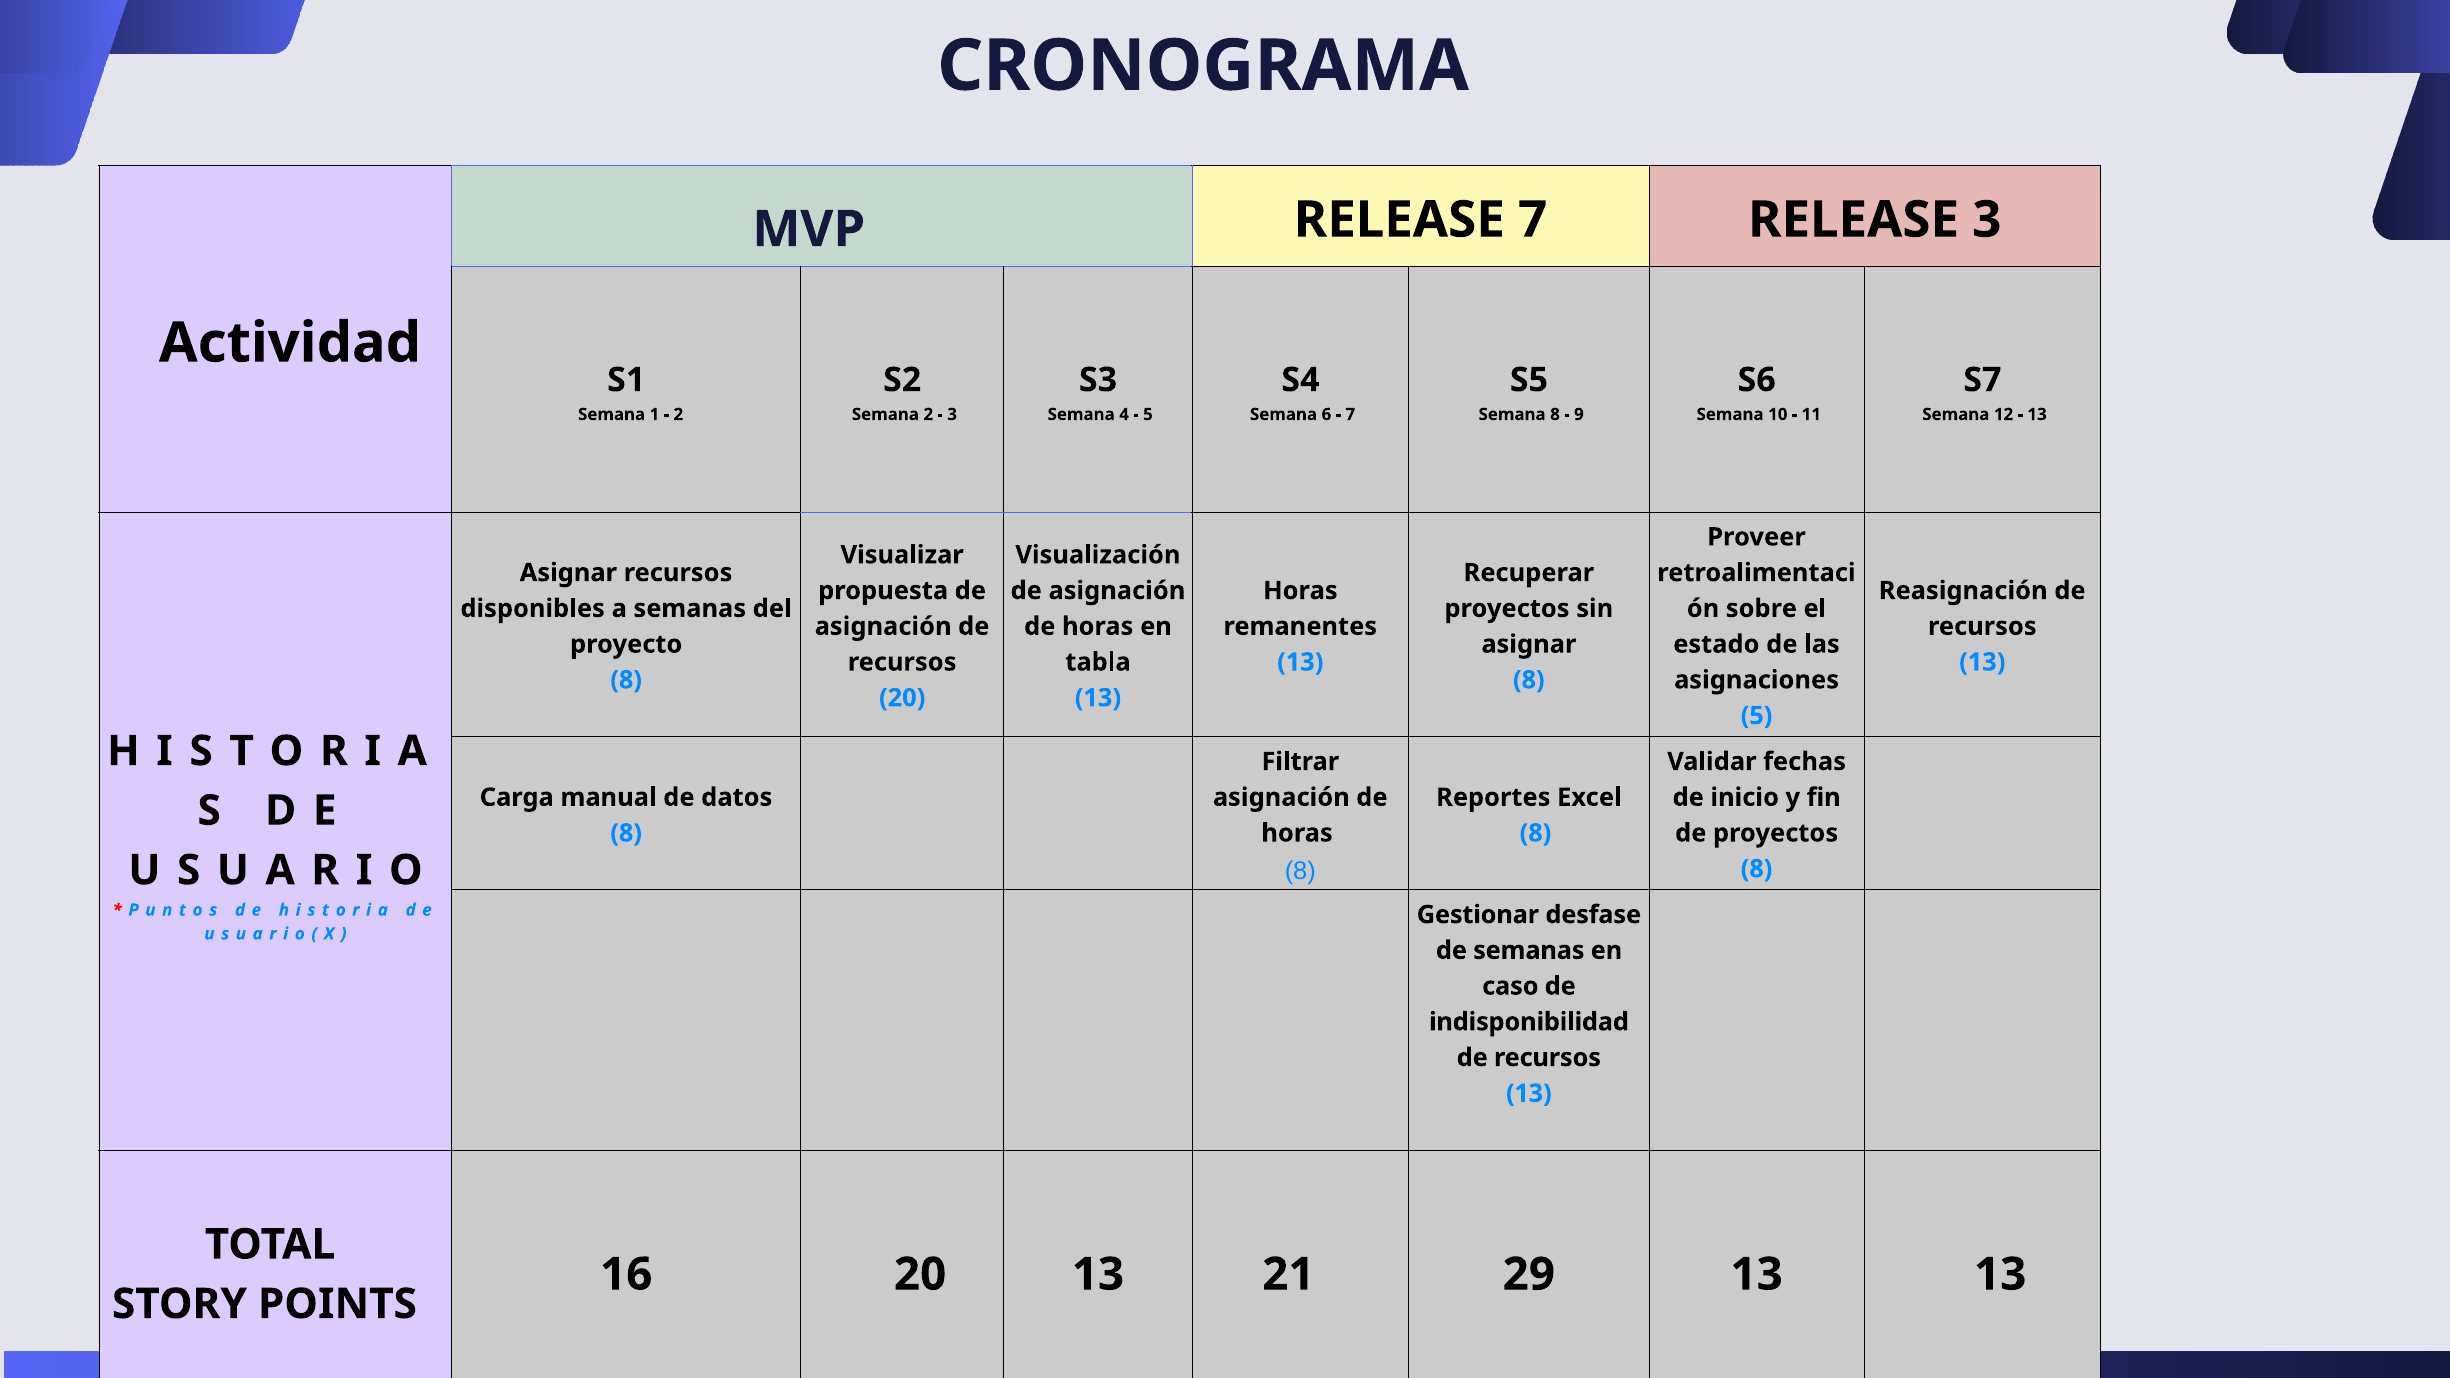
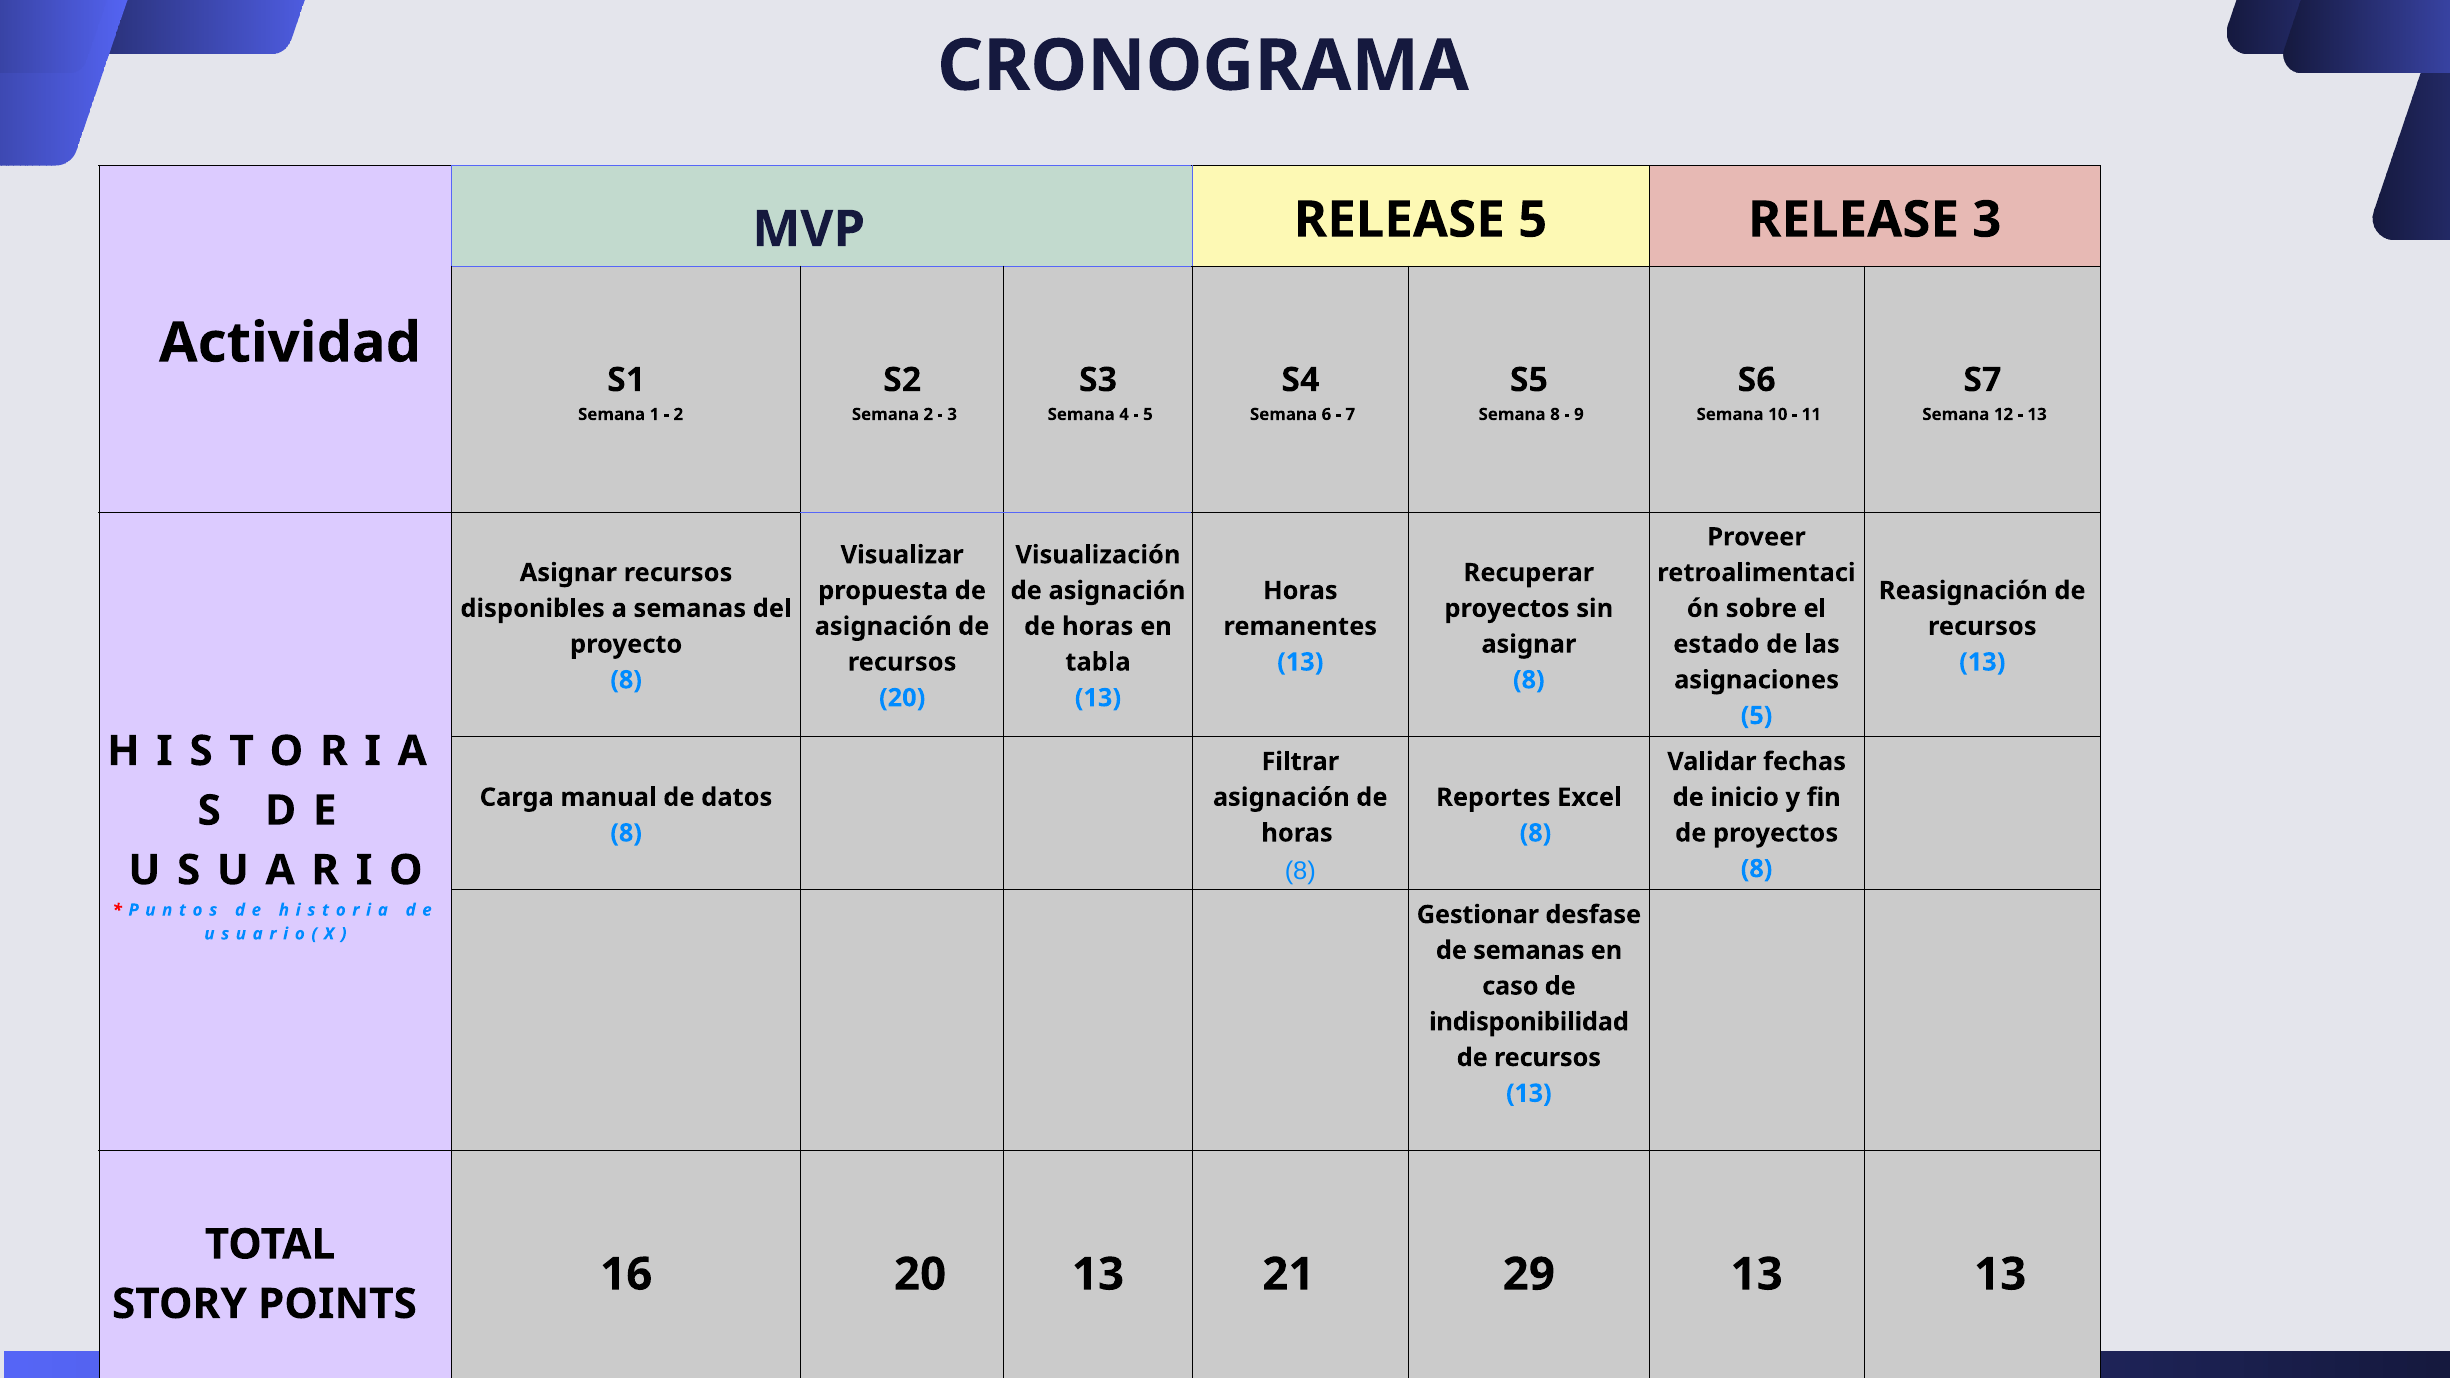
RELEASE 7: 7 -> 5 (1533, 220)
